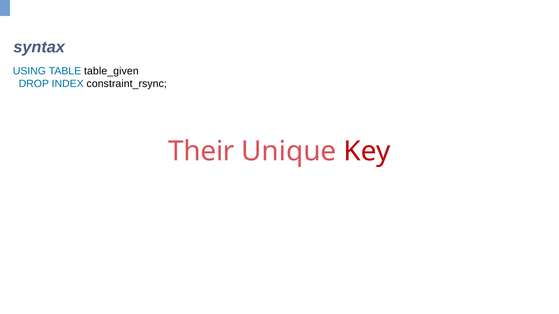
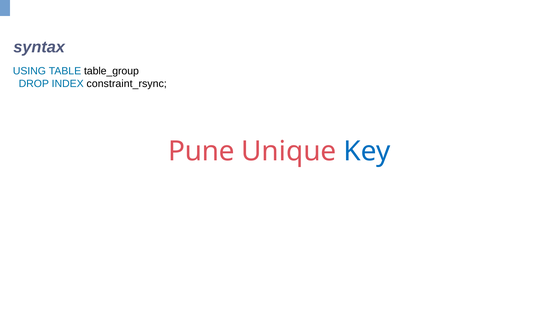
table_given: table_given -> table_group (111, 71)
Their: Their -> Pune (201, 152)
Key colour: red -> blue (367, 152)
